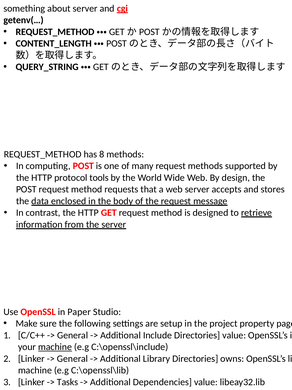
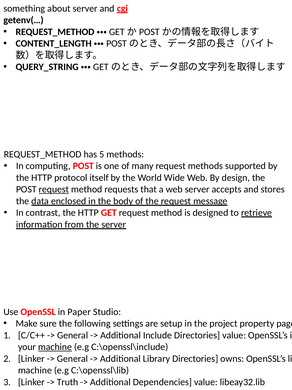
8: 8 -> 5 (102, 154)
tools: tools -> itself (99, 177)
request underline: none -> present (54, 189)
Tasks: Tasks -> Truth (68, 381)
